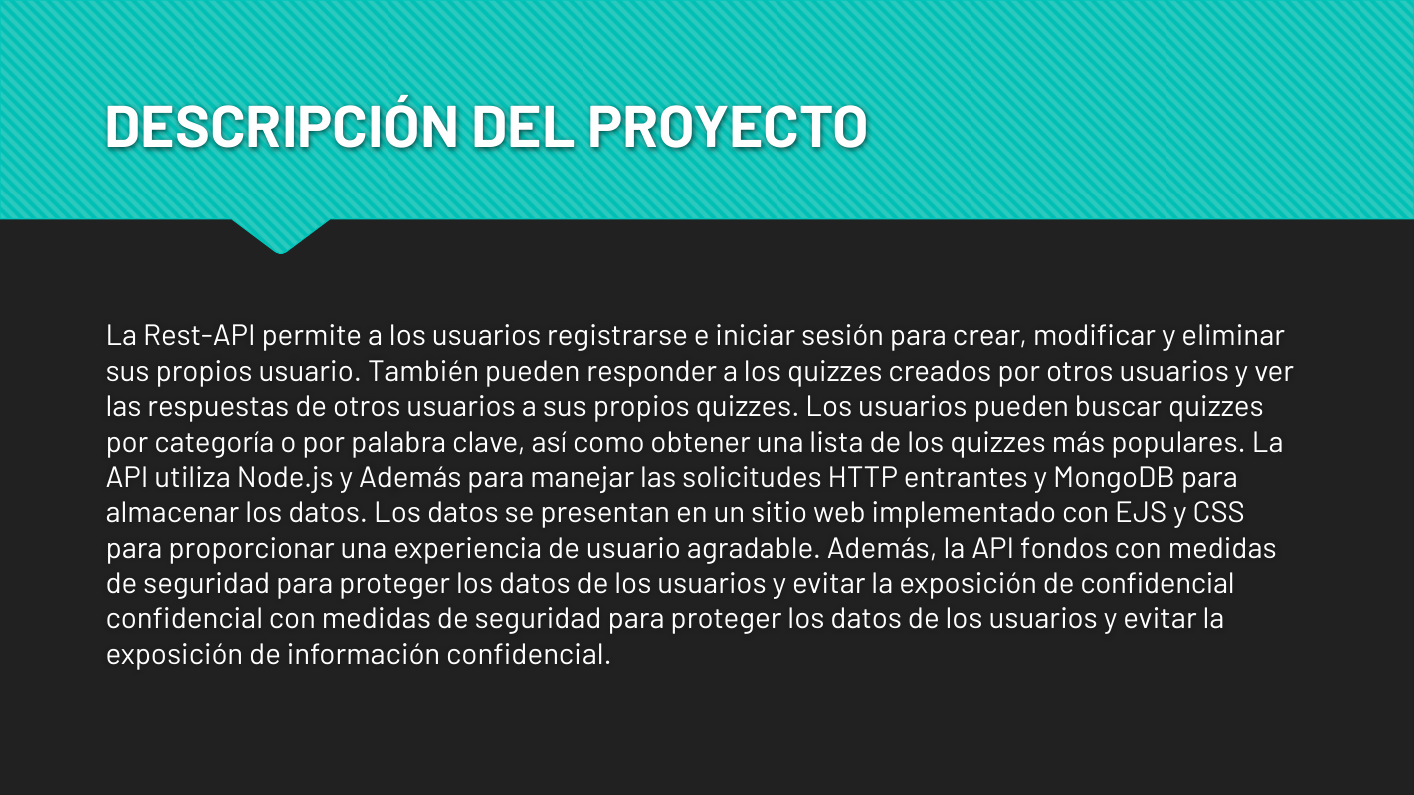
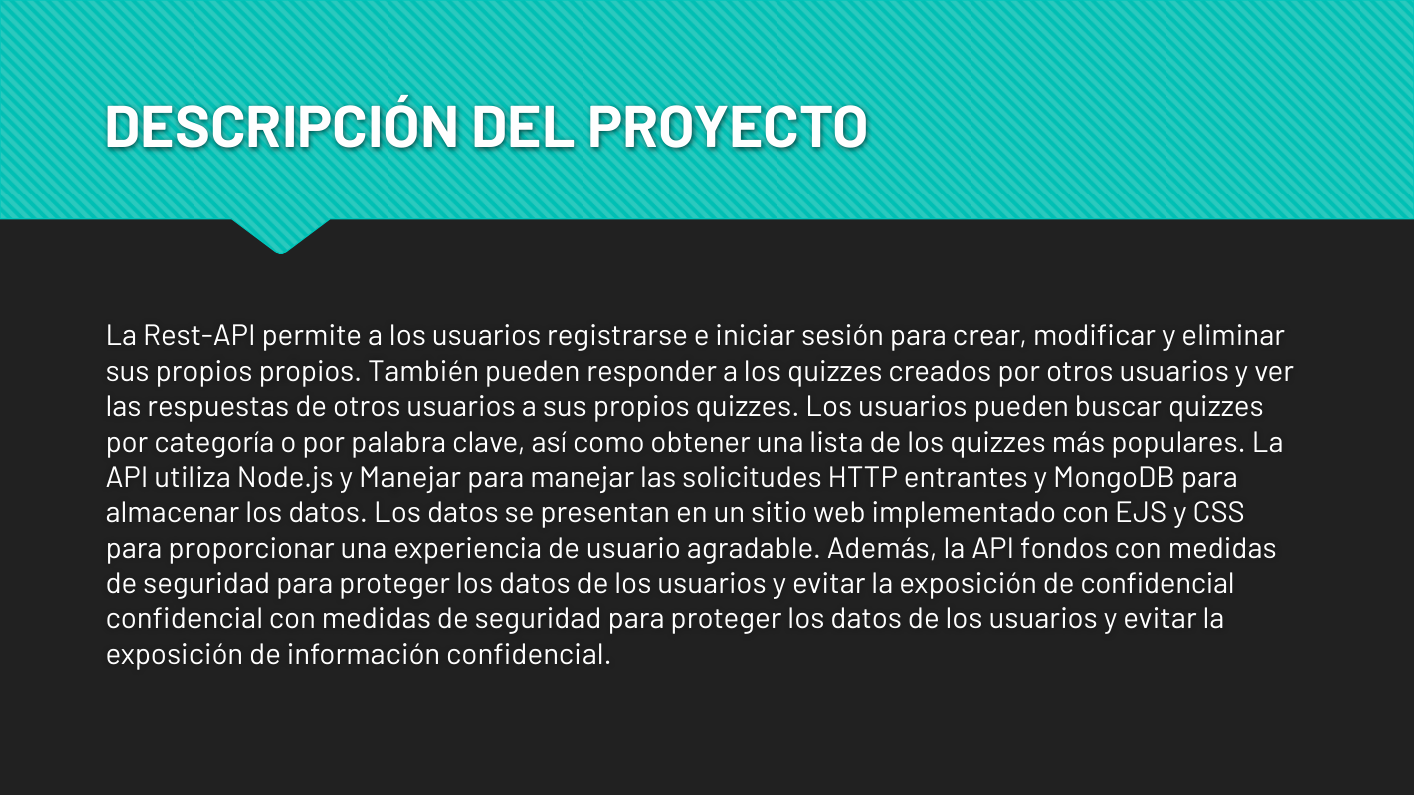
propios usuario: usuario -> propios (310, 372)
y Además: Además -> Manejar (410, 478)
